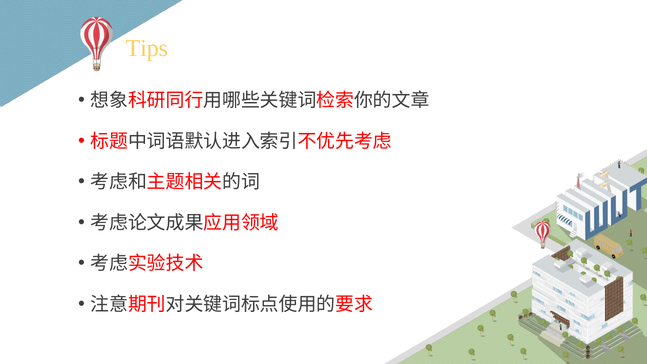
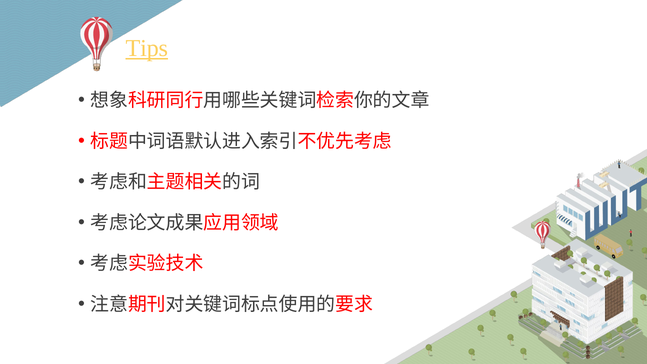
Tips underline: none -> present (147, 48)
